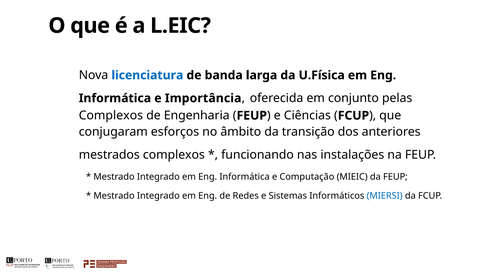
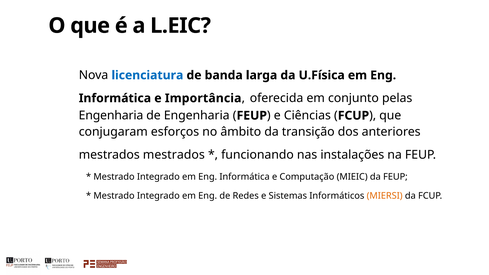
Complexos: Complexos -> Engenharia (111, 116)
mestrados complexos: complexos -> mestrados (174, 155)
MIERSI colour: blue -> orange (385, 196)
